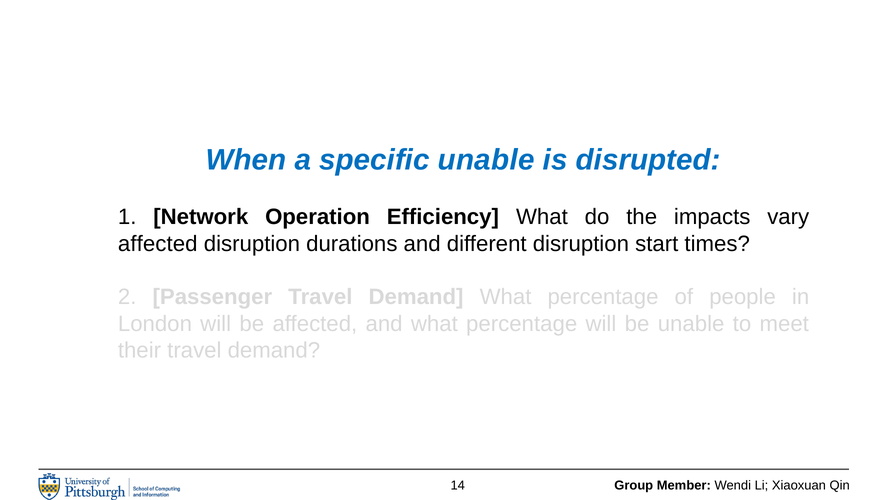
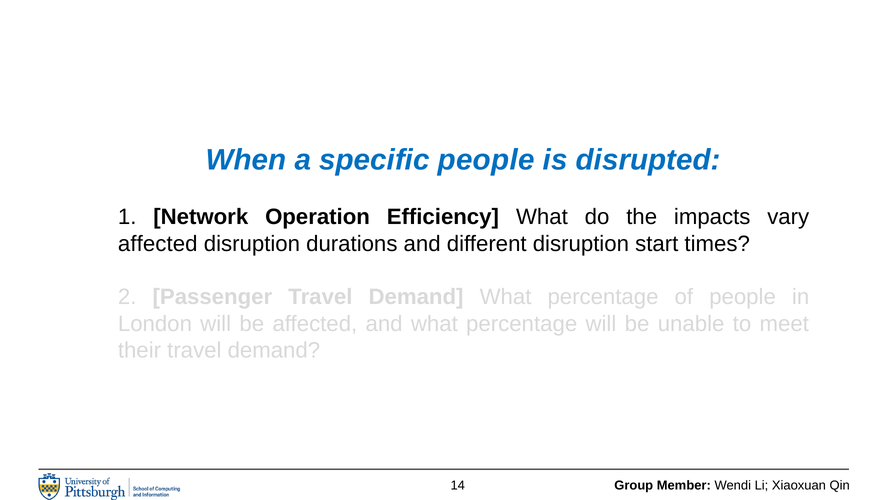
specific unable: unable -> people (486, 160)
